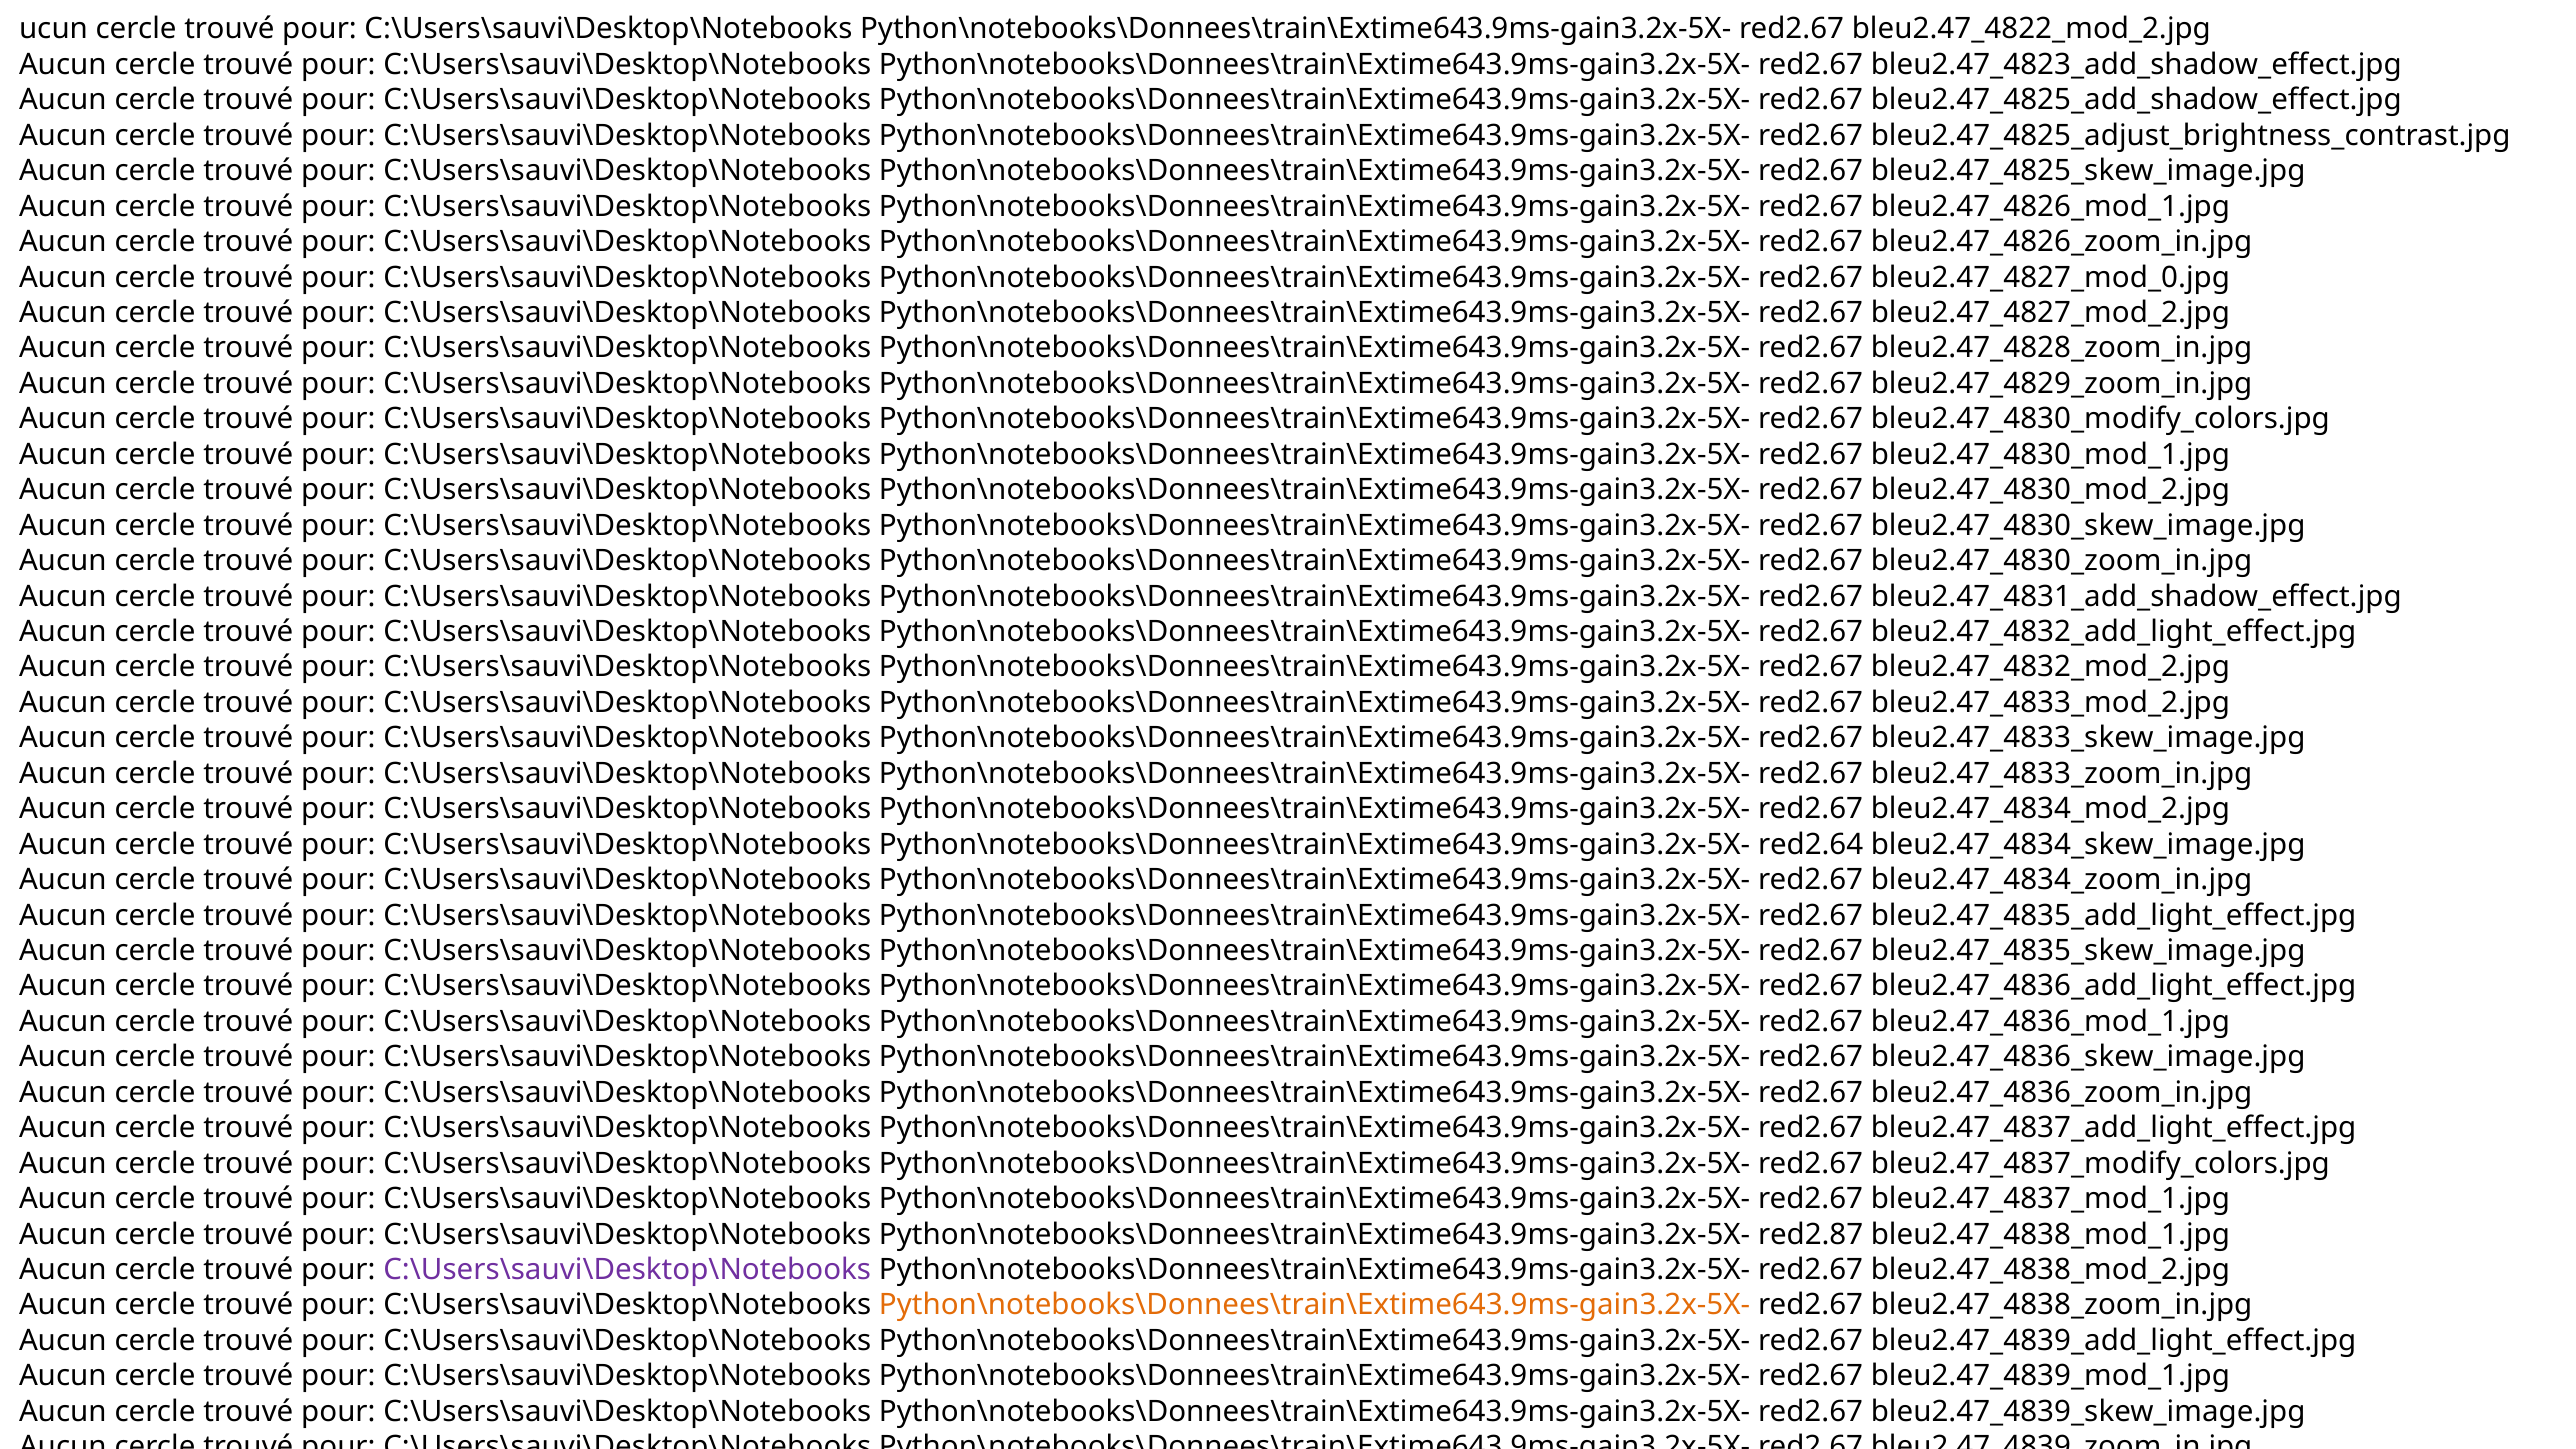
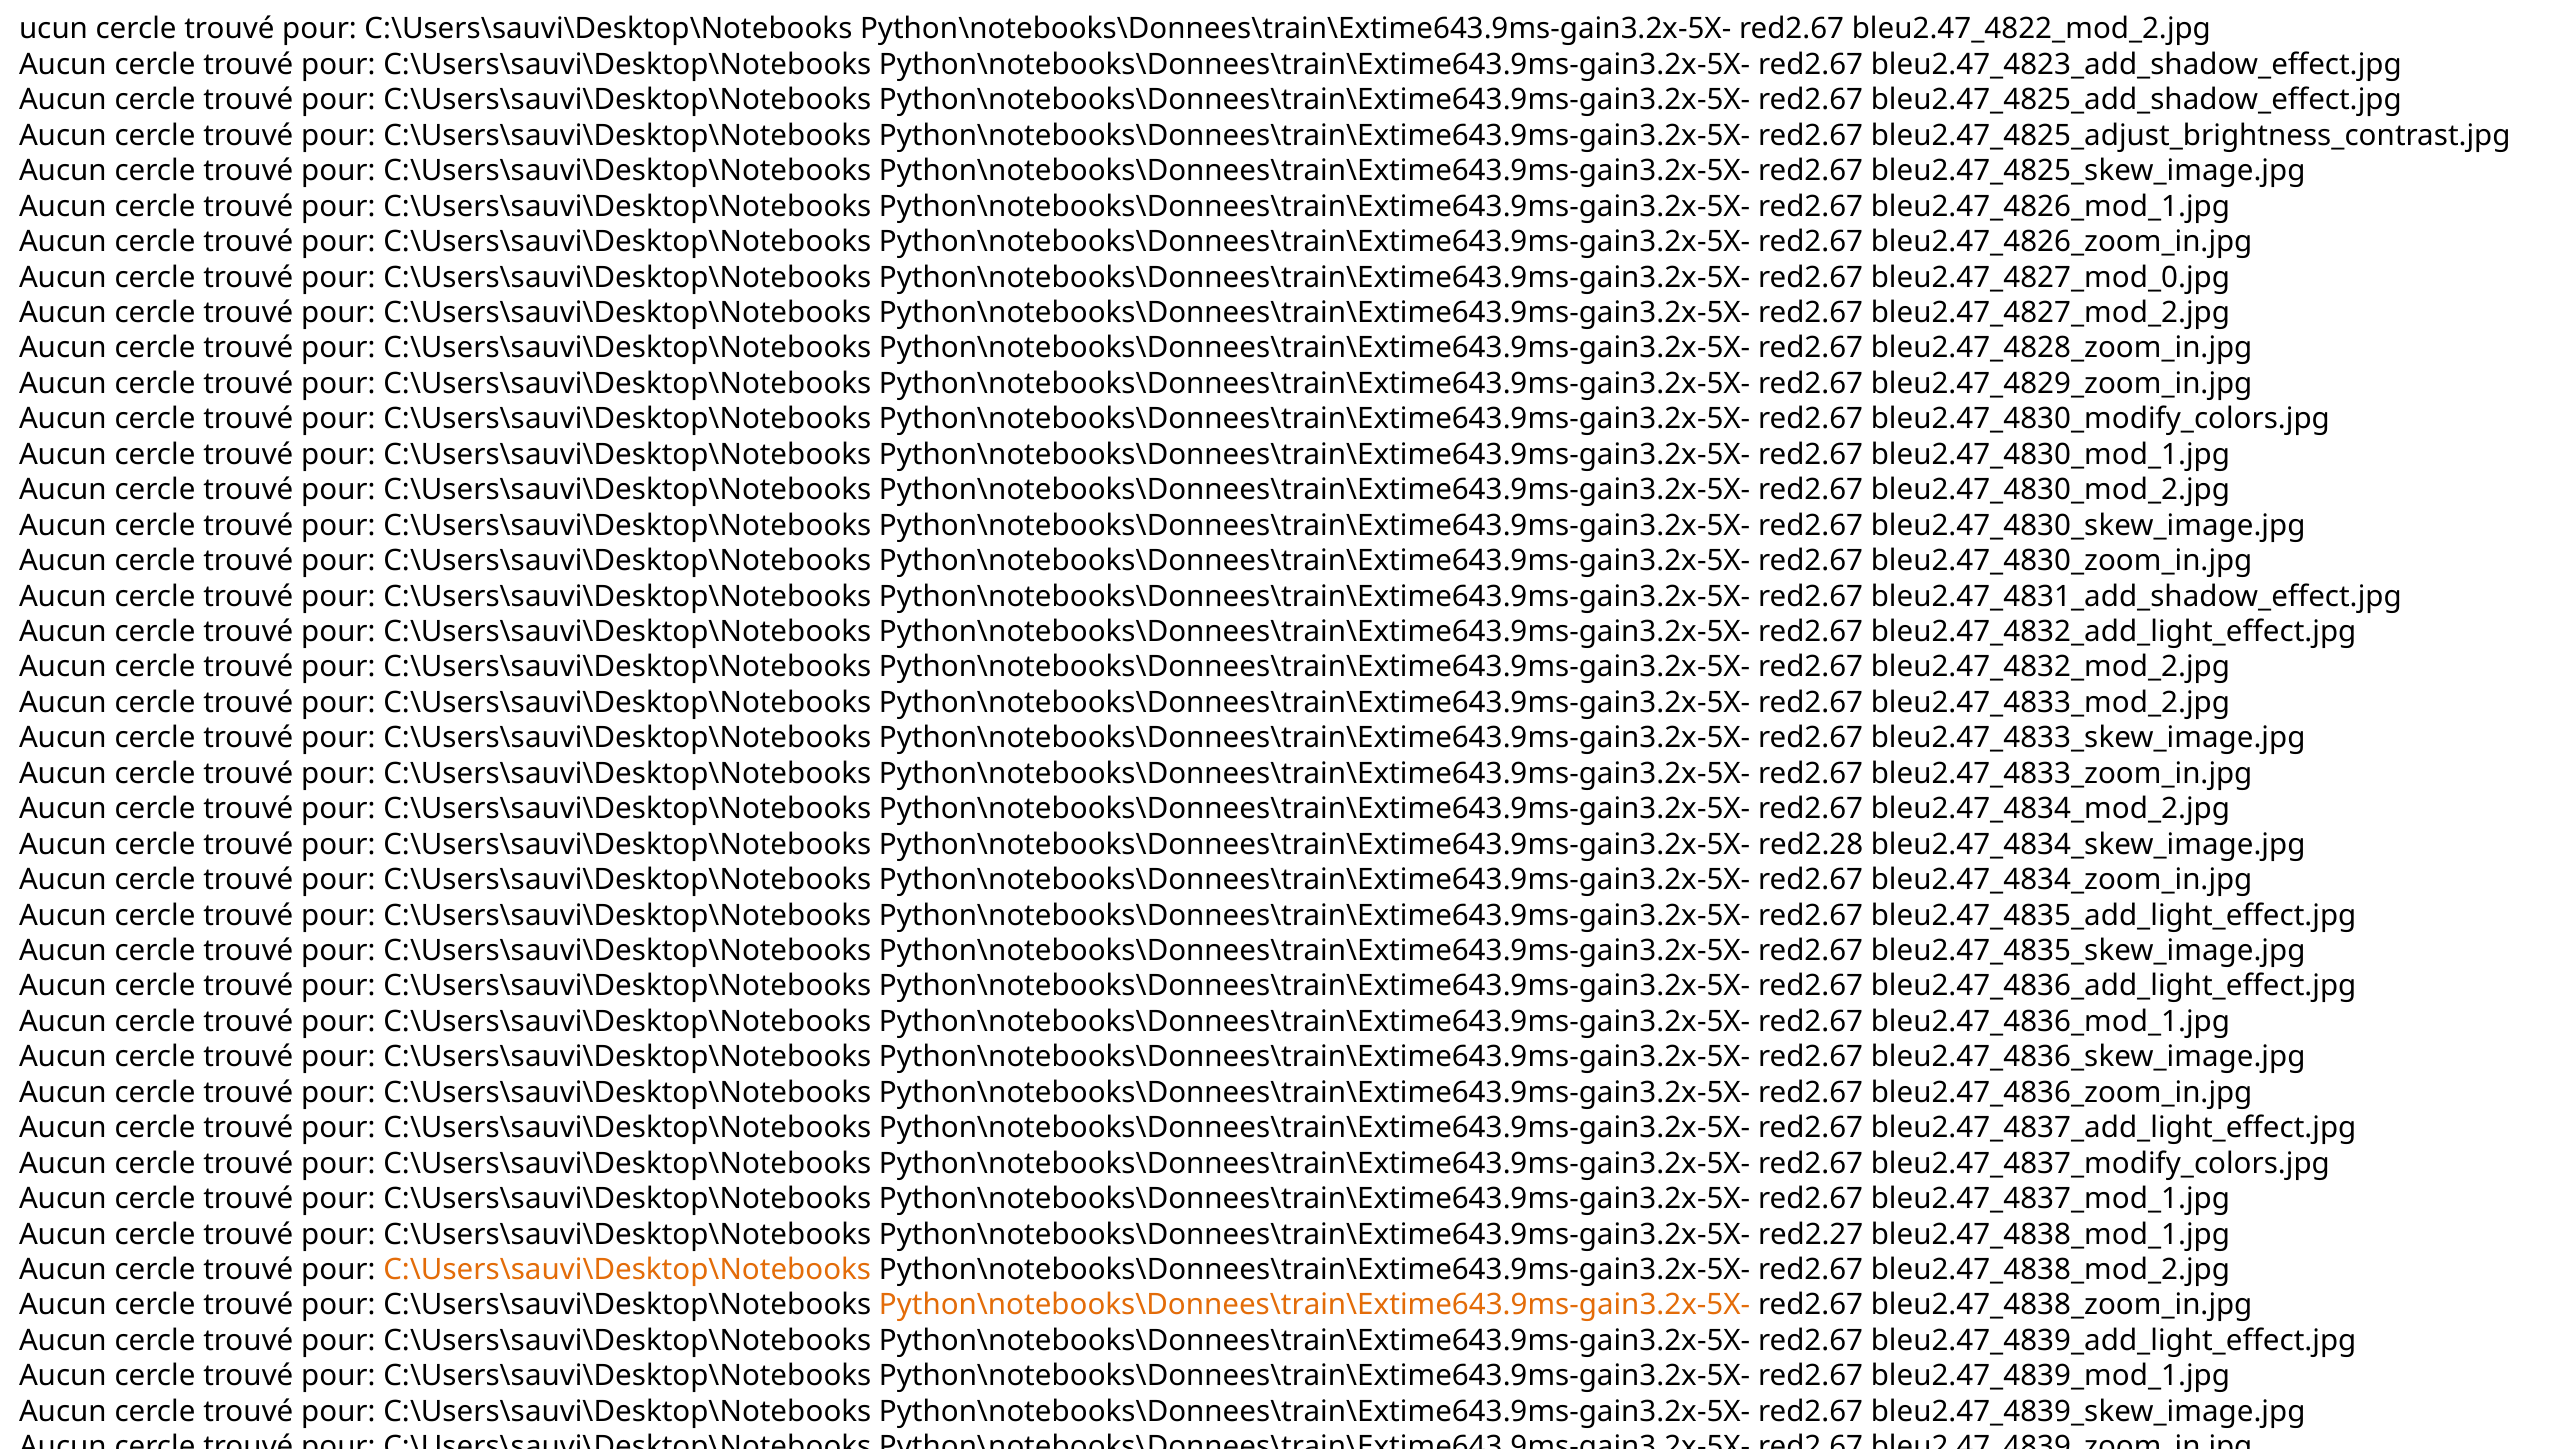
red2.64: red2.64 -> red2.28 (1811, 844)
red2.87: red2.87 -> red2.27 (1811, 1234)
C:\Users\sauvi\Desktop\Notebooks colour: purple -> orange (627, 1270)
